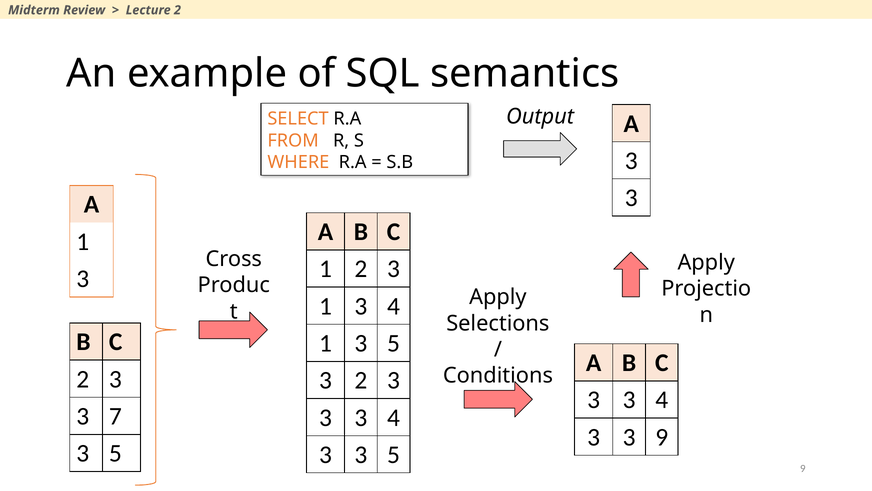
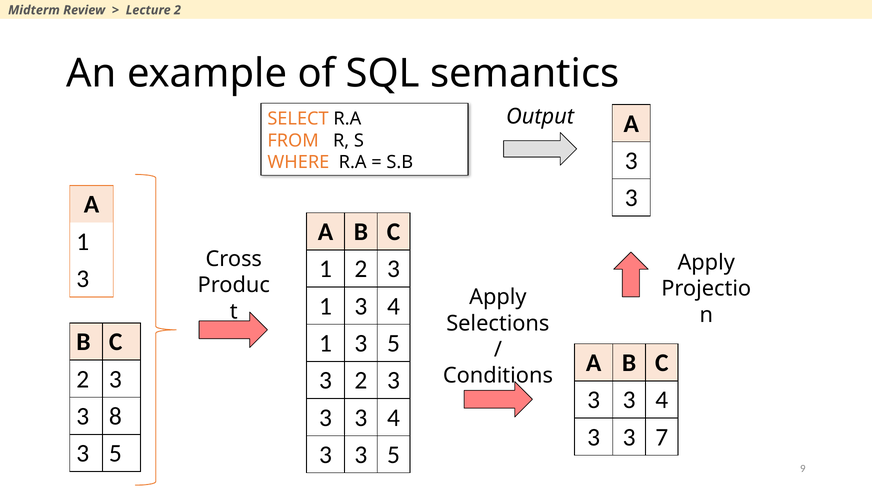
7: 7 -> 8 (115, 416)
3 9: 9 -> 7 (662, 437)
